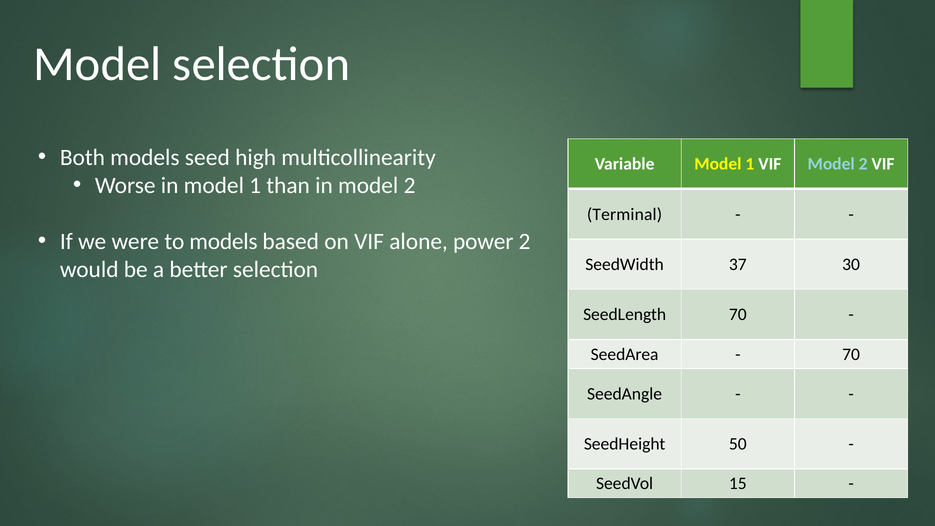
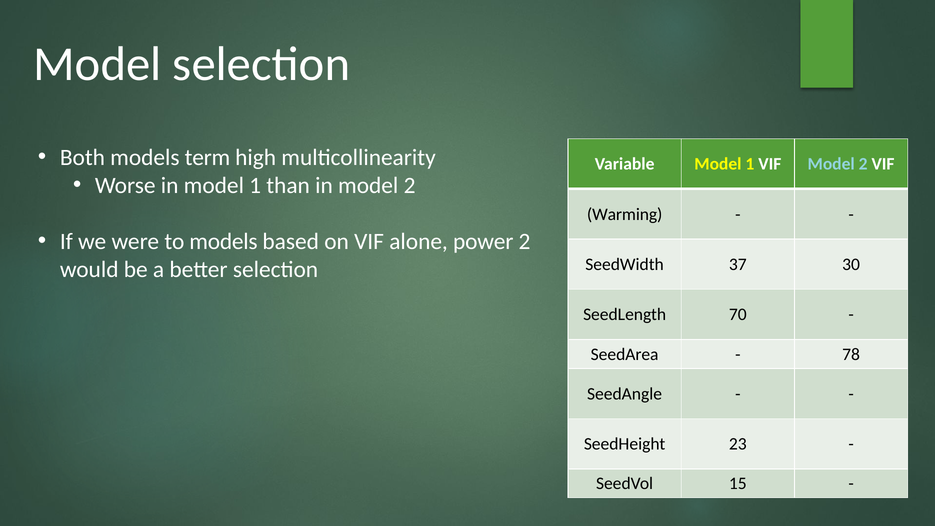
seed: seed -> term (207, 157)
Terminal: Terminal -> Warming (625, 214)
70: 70 -> 78 (851, 354)
50: 50 -> 23 (738, 444)
